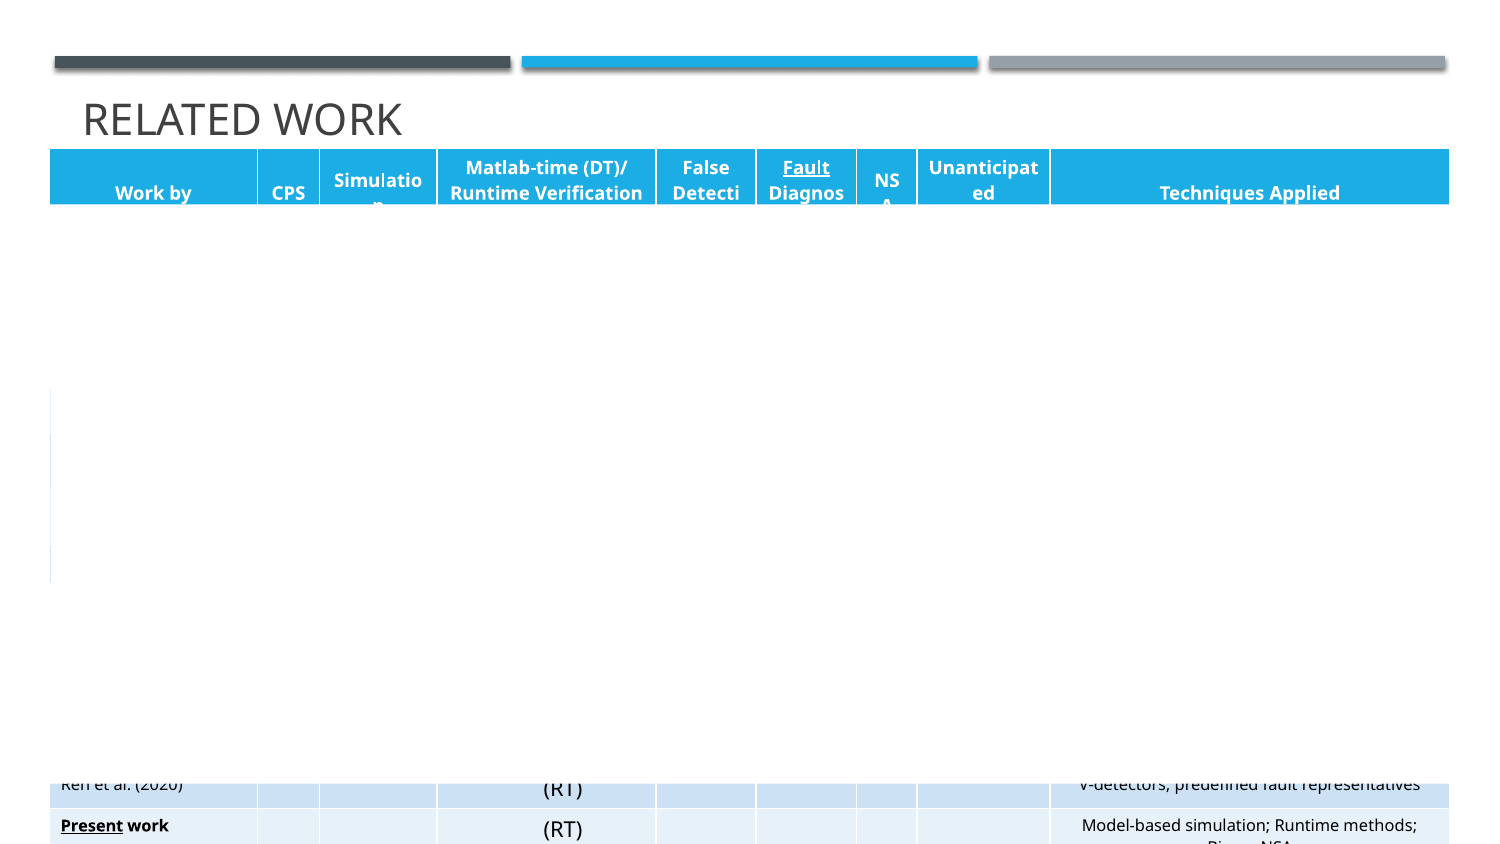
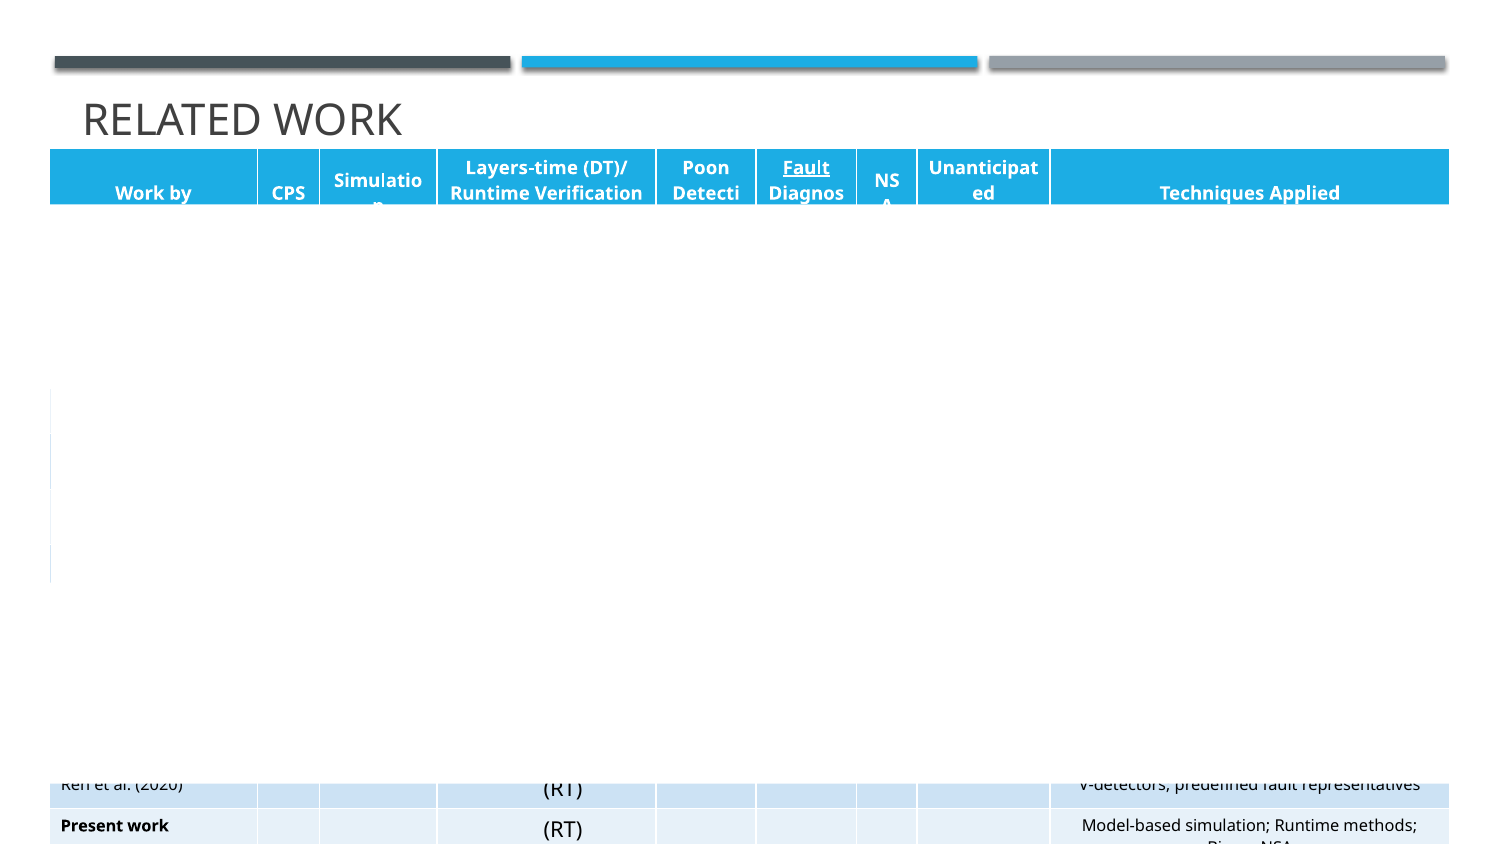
Matlab-time: Matlab-time -> Layers-time (522, 168)
False: False -> Poon (706, 168)
Present underline: present -> none (92, 826)
